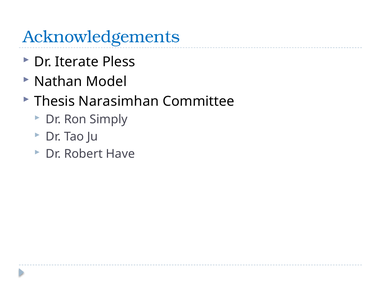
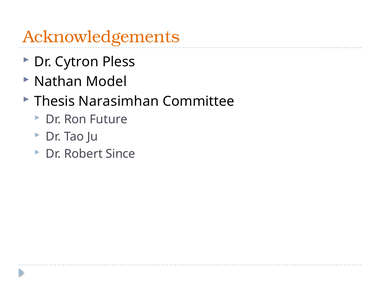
Acknowledgements colour: blue -> orange (101, 37)
Iterate: Iterate -> Cytron (77, 62)
Simply: Simply -> Future (109, 119)
Have: Have -> Since (120, 154)
